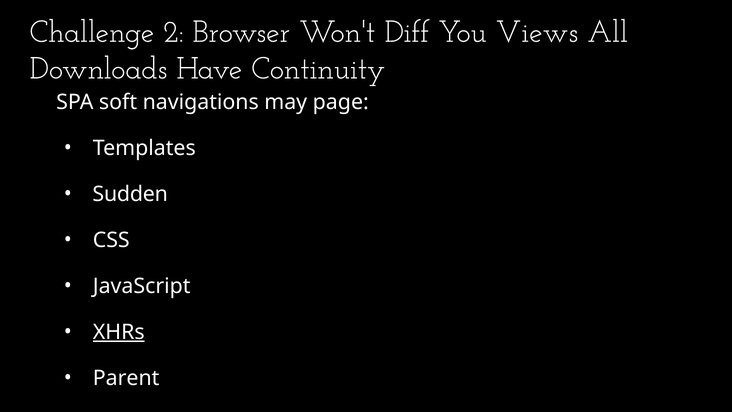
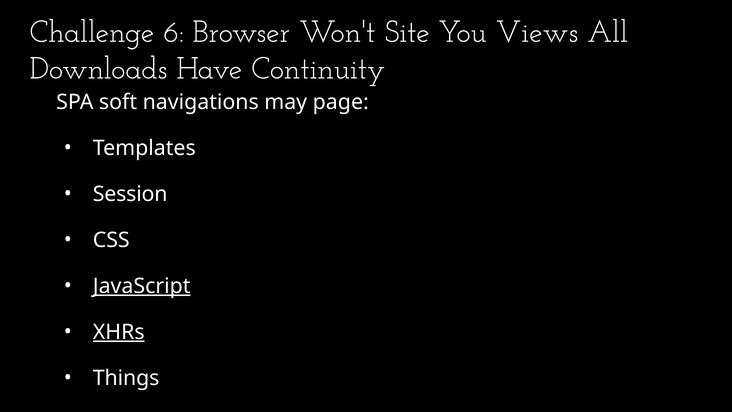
2: 2 -> 6 (174, 32)
Diff: Diff -> Site (407, 32)
Sudden: Sudden -> Session (130, 194)
JavaScript underline: none -> present (142, 286)
Parent: Parent -> Things (126, 378)
